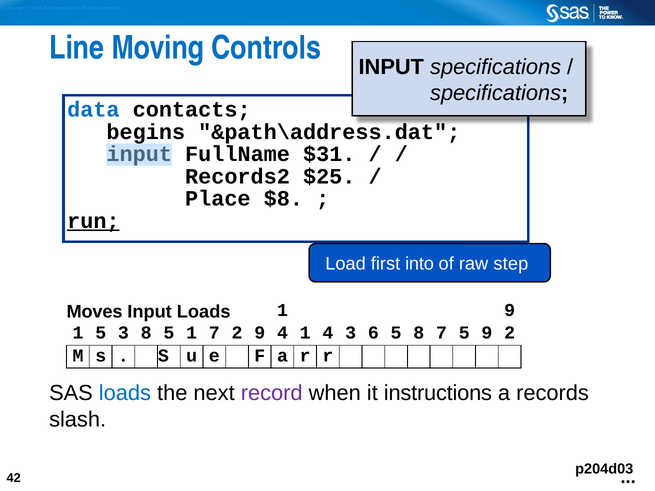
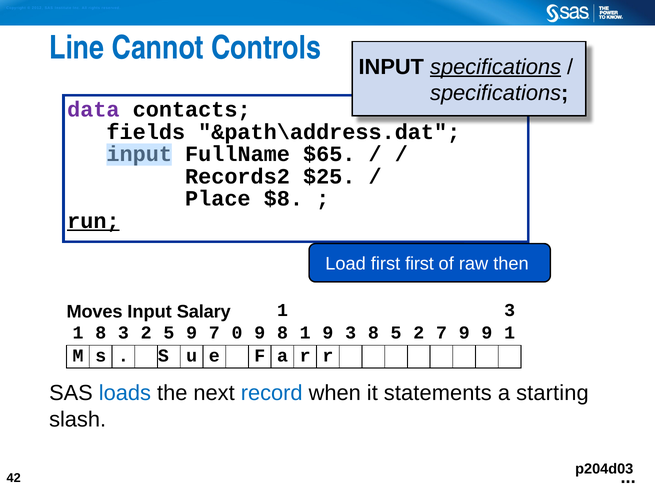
Moving: Moving -> Cannot (158, 48)
specifications underline: none -> present (496, 67)
data colour: blue -> purple (93, 110)
begins: begins -> fields (146, 132)
$31: $31 -> $65 (329, 154)
first into: into -> first (420, 264)
step: step -> then (511, 264)
Input Loads: Loads -> Salary (204, 312)
1 9: 9 -> 3 (510, 310)
1 5: 5 -> 8 (101, 333)
3 8: 8 -> 2 (146, 333)
5 1: 1 -> 9 (192, 333)
7 2: 2 -> 0 (237, 333)
9 4: 4 -> 8 (282, 333)
1 4: 4 -> 9 (328, 333)
3 6: 6 -> 8 (373, 333)
5 8: 8 -> 2 (419, 333)
7 5: 5 -> 9 (464, 333)
9 2: 2 -> 1 (510, 333)
record colour: purple -> blue (272, 393)
instructions: instructions -> statements (438, 393)
records: records -> starting (552, 393)
